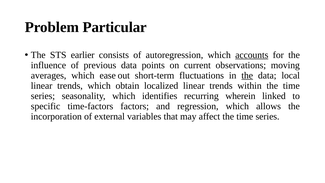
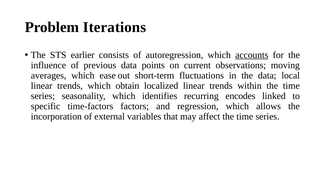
Particular: Particular -> Iterations (115, 27)
the underline: present -> none (247, 75)
wherein: wherein -> encodes (240, 96)
